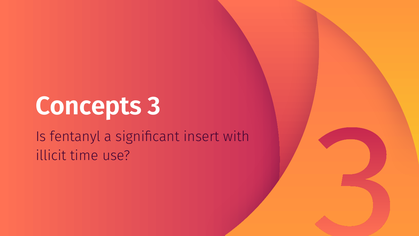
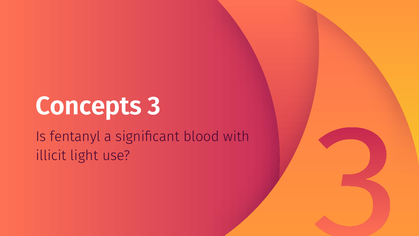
insert: insert -> blood (201, 136)
time: time -> light (84, 156)
